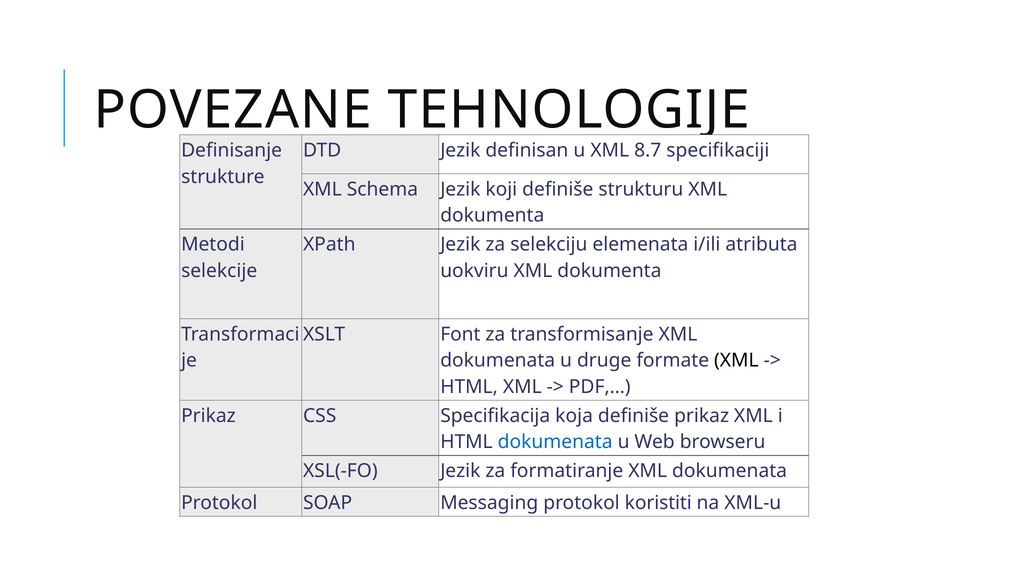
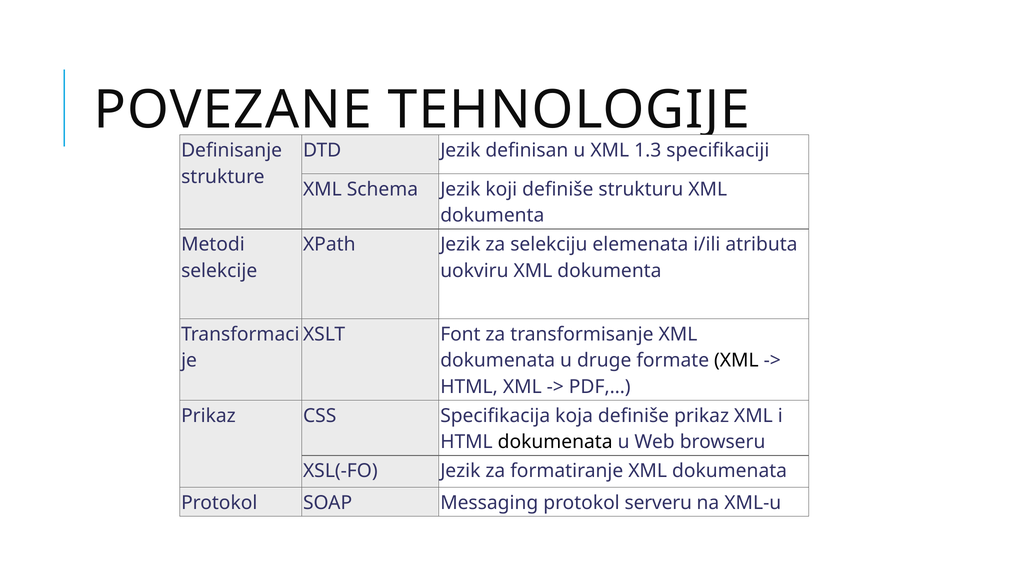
8.7: 8.7 -> 1.3 (648, 150)
dokumenata colour: blue -> black (555, 442)
koristiti: koristiti -> serveru (658, 502)
